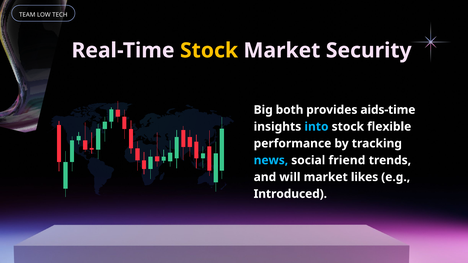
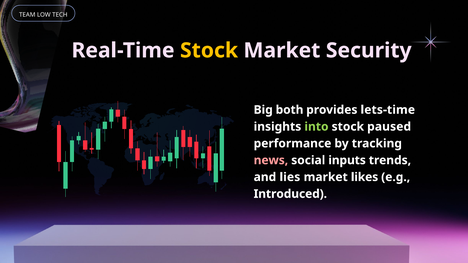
aids-time: aids-time -> lets-time (388, 110)
into colour: light blue -> light green (316, 127)
flexible: flexible -> paused (389, 127)
news colour: light blue -> pink (271, 160)
friend: friend -> inputs (347, 160)
will: will -> lies (290, 177)
